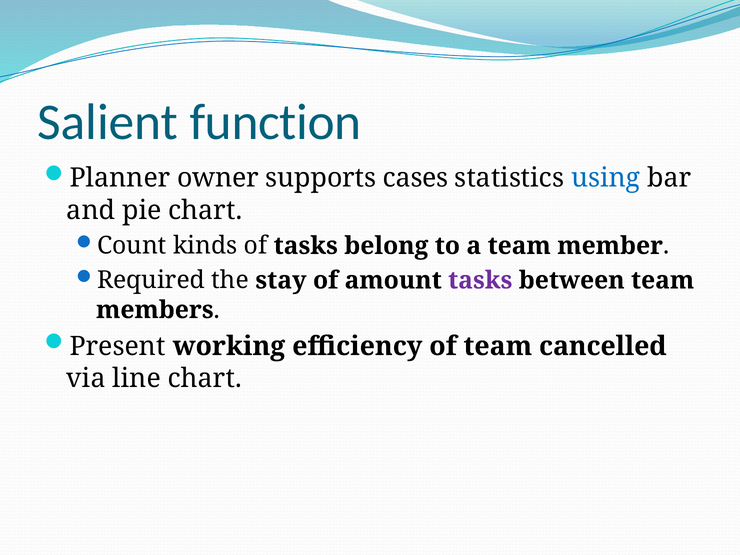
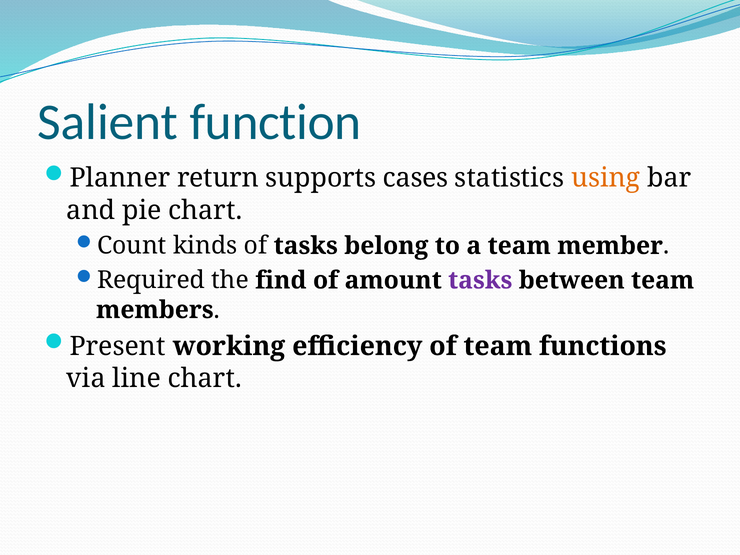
owner: owner -> return (218, 178)
using colour: blue -> orange (606, 178)
stay: stay -> find (281, 280)
cancelled: cancelled -> functions (603, 346)
